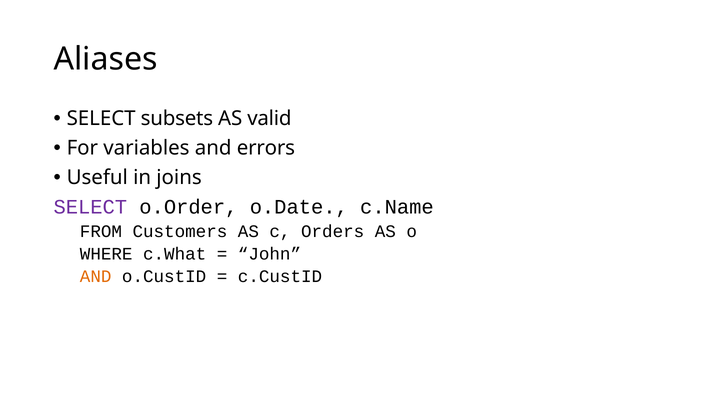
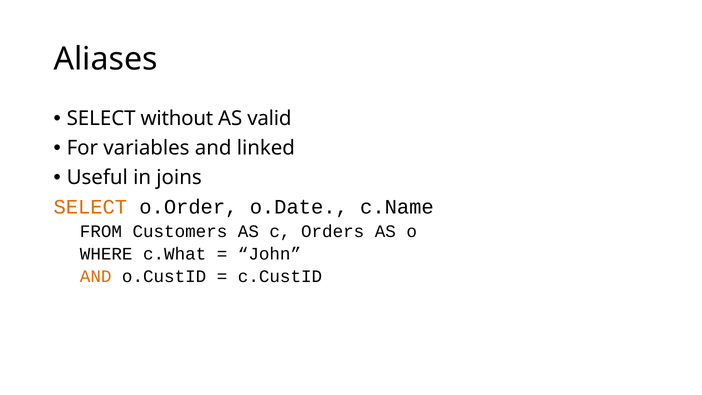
subsets: subsets -> without (177, 119)
errors: errors -> linked (266, 148)
SELECT colour: purple -> orange (90, 207)
